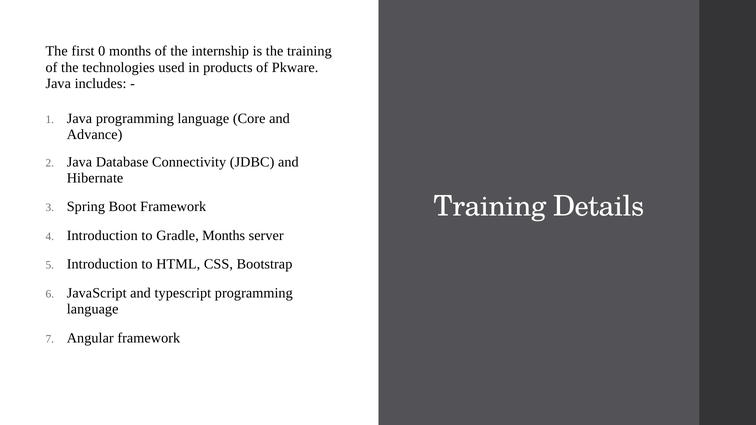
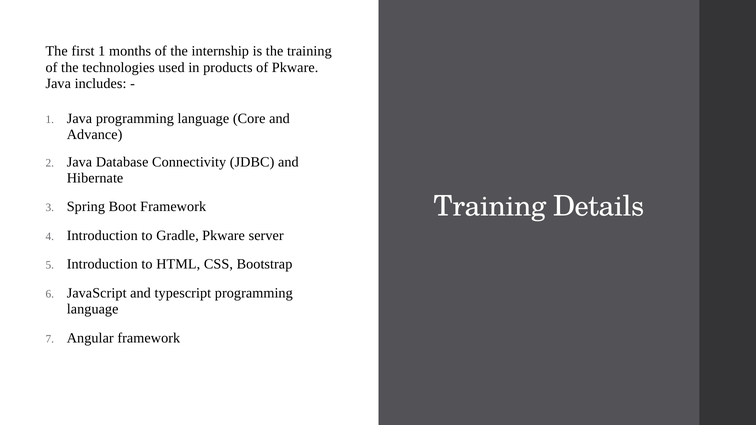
first 0: 0 -> 1 (102, 51)
Gradle Months: Months -> Pkware (224, 236)
